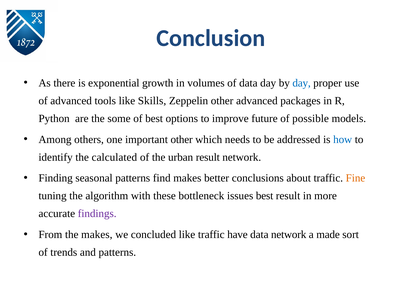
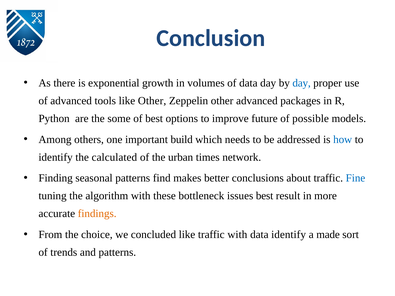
like Skills: Skills -> Other (152, 101)
important other: other -> build (182, 140)
urban result: result -> times (208, 157)
Fine colour: orange -> blue (355, 178)
findings colour: purple -> orange (97, 214)
the makes: makes -> choice (97, 235)
traffic have: have -> with (237, 235)
data network: network -> identify (289, 235)
